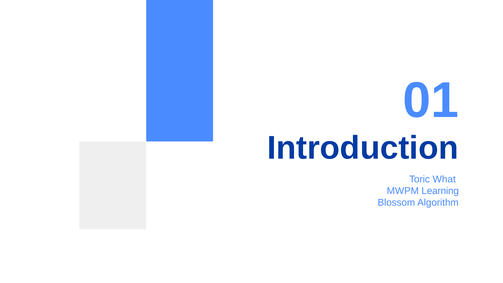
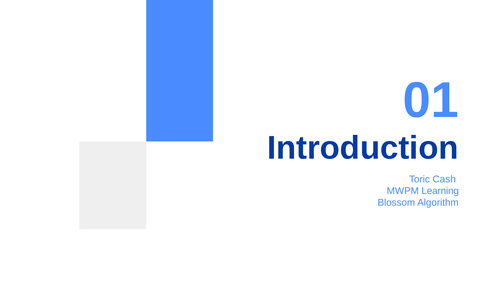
What: What -> Cash (444, 179)
